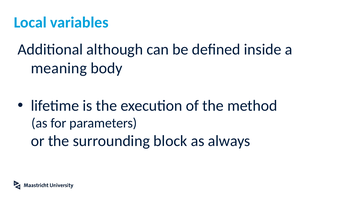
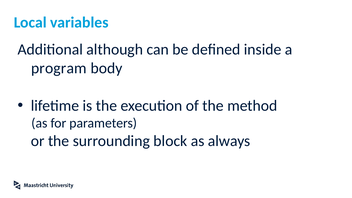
meaning: meaning -> program (59, 68)
